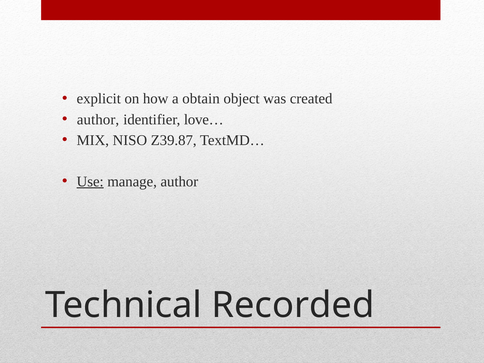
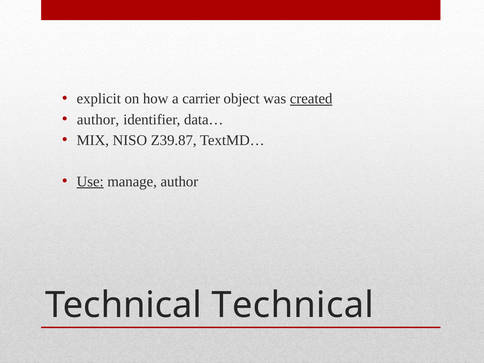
obtain: obtain -> carrier (201, 99)
created underline: none -> present (311, 99)
love…: love… -> data… (204, 119)
Technical Recorded: Recorded -> Technical (293, 305)
